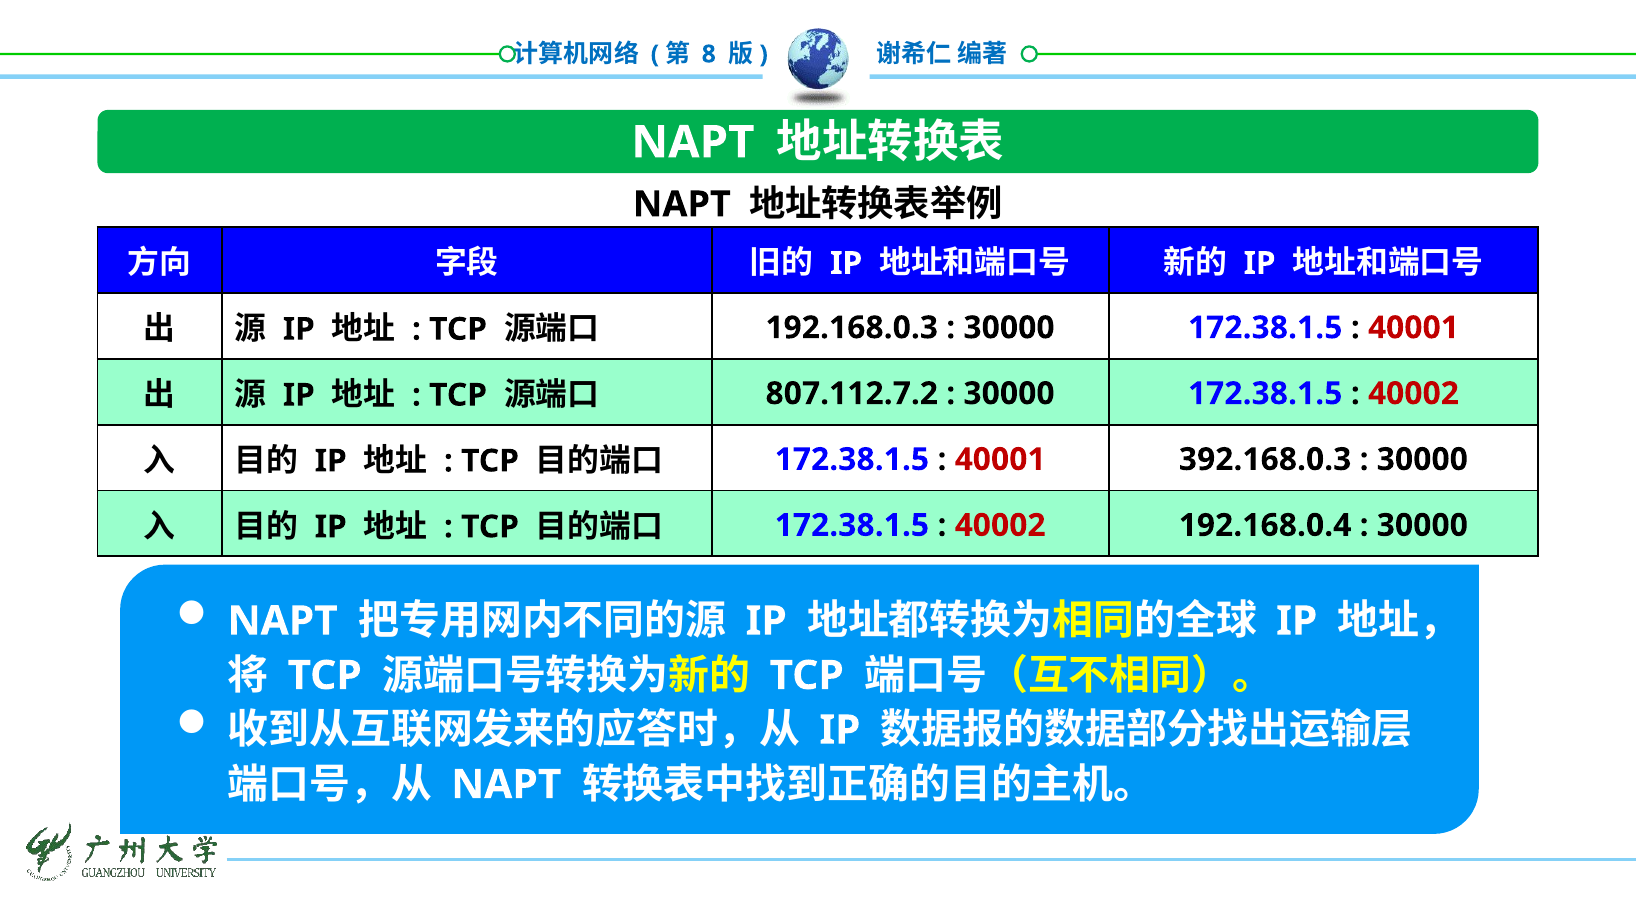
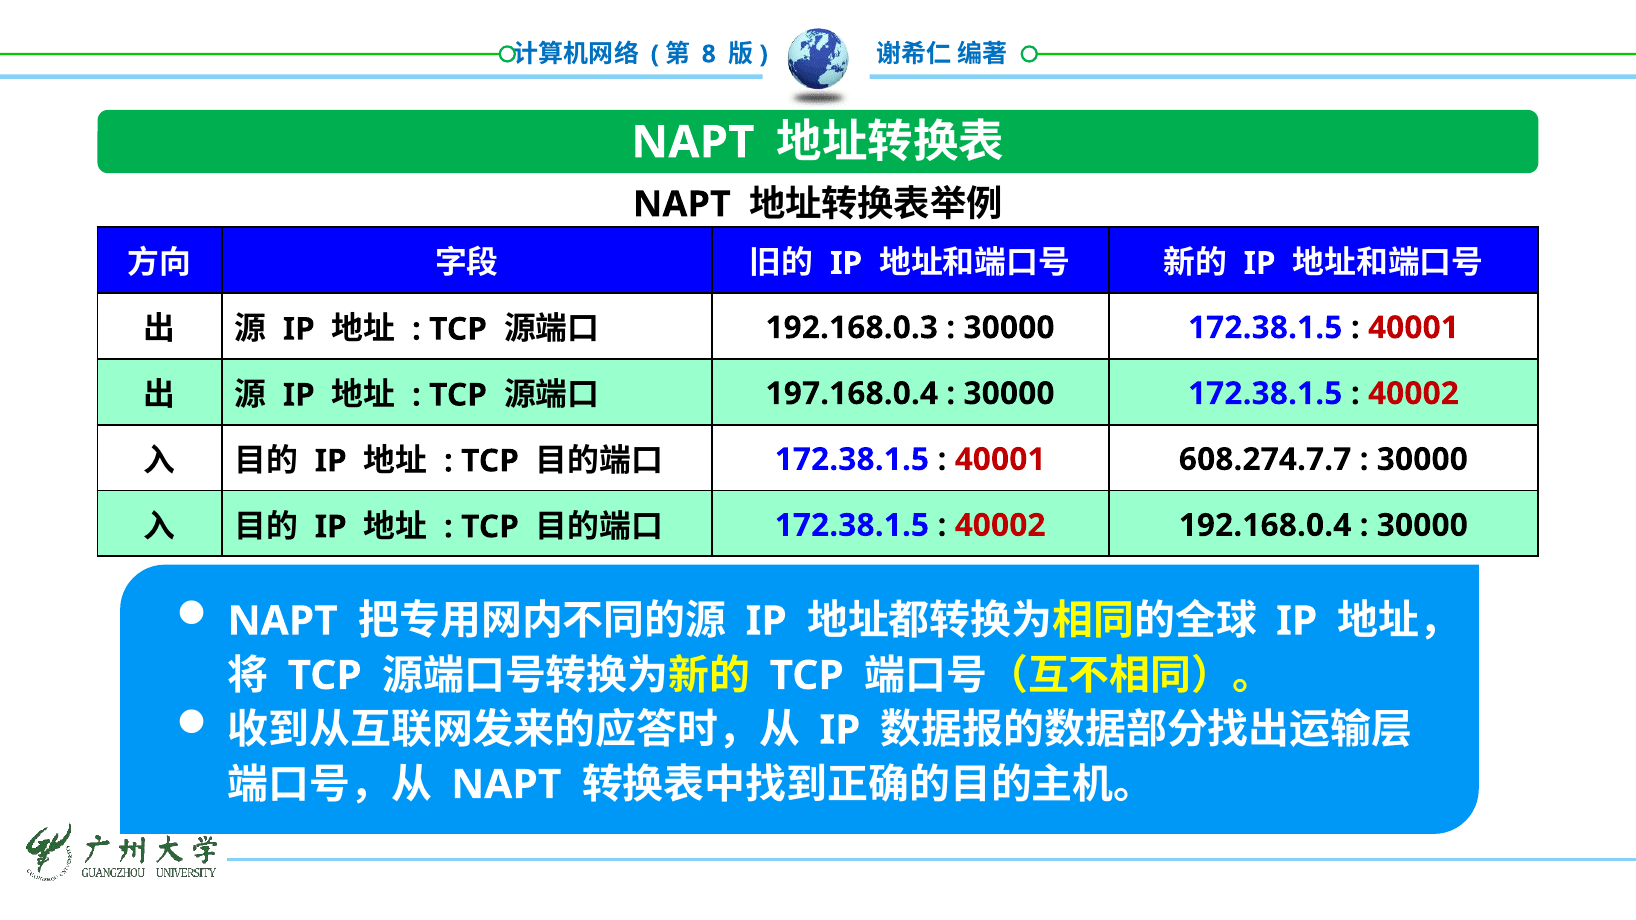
807.112.7.2: 807.112.7.2 -> 197.168.0.4 (852, 394)
392.168.0.3: 392.168.0.3 -> 608.274.7.7 (1265, 460)
